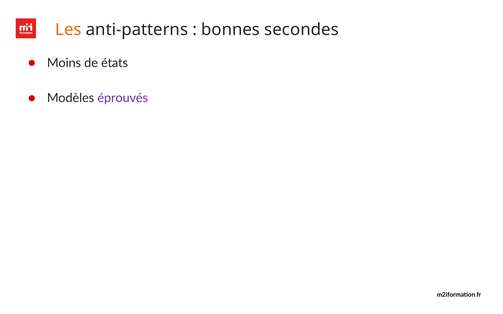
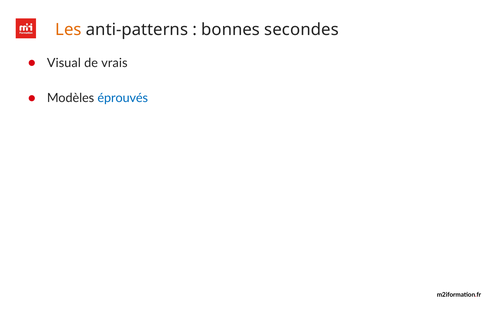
Moins: Moins -> Visual (64, 63)
états: états -> vrais (114, 63)
éprouvés colour: purple -> blue (123, 98)
